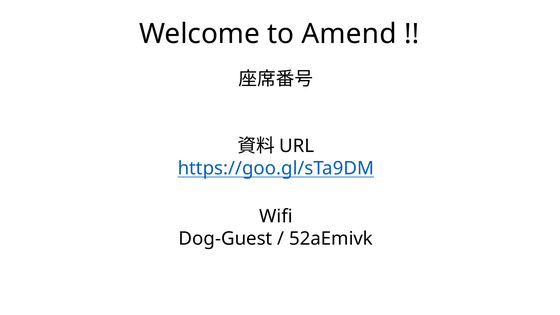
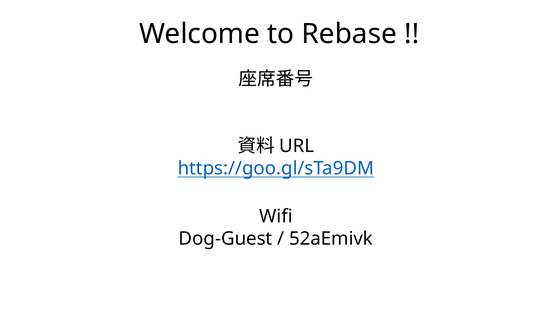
Amend: Amend -> Rebase (349, 34)
